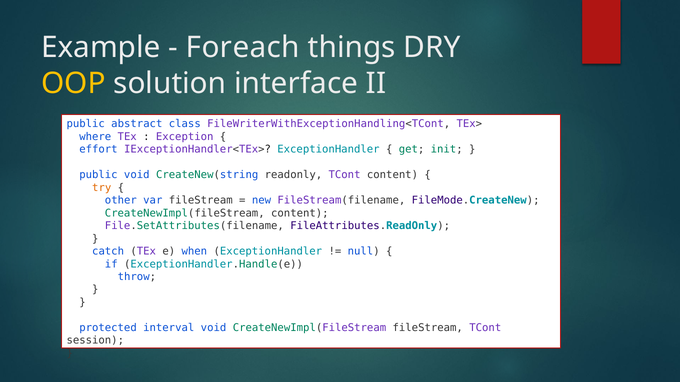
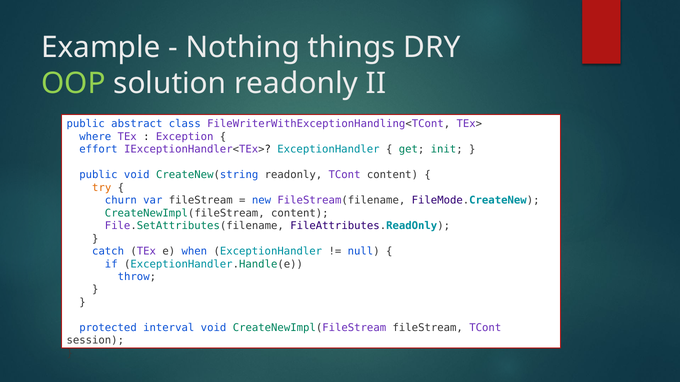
Foreach: Foreach -> Nothing (243, 48)
OOP colour: yellow -> light green (73, 83)
solution interface: interface -> readonly (296, 83)
other: other -> churn (121, 201)
